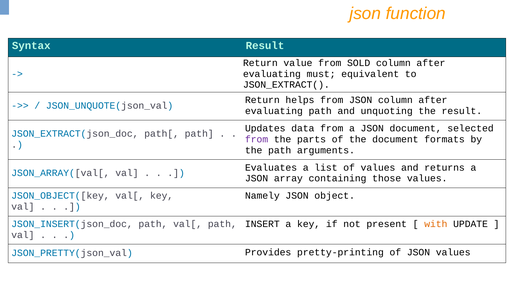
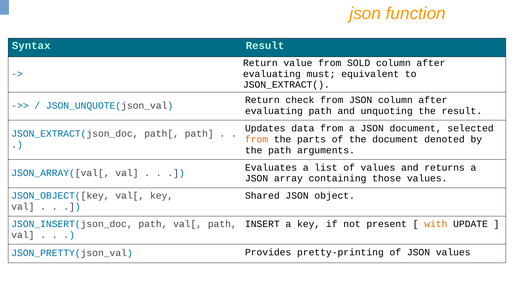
helps: helps -> check (300, 100)
from colour: purple -> orange (257, 139)
formats: formats -> denoted (445, 139)
Namely: Namely -> Shared (262, 196)
